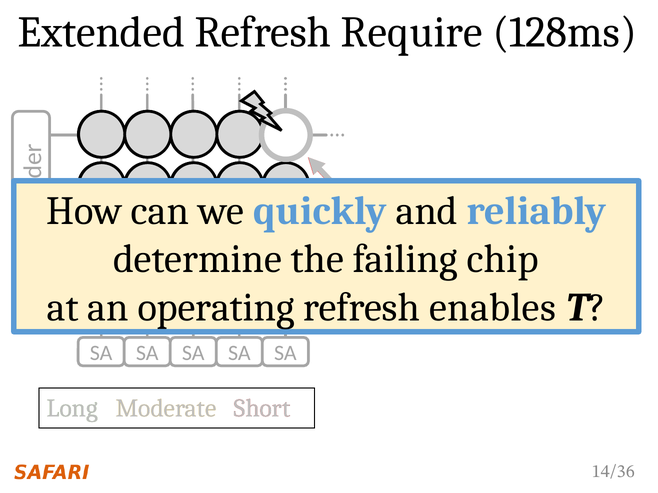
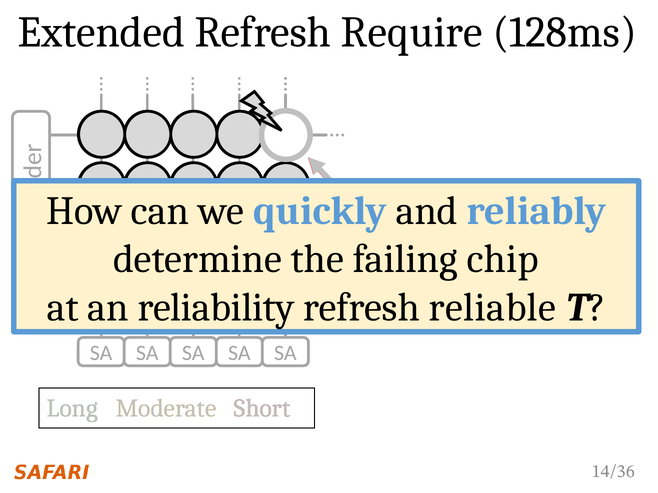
operating: operating -> reliability (216, 308)
enables: enables -> reliable (492, 308)
